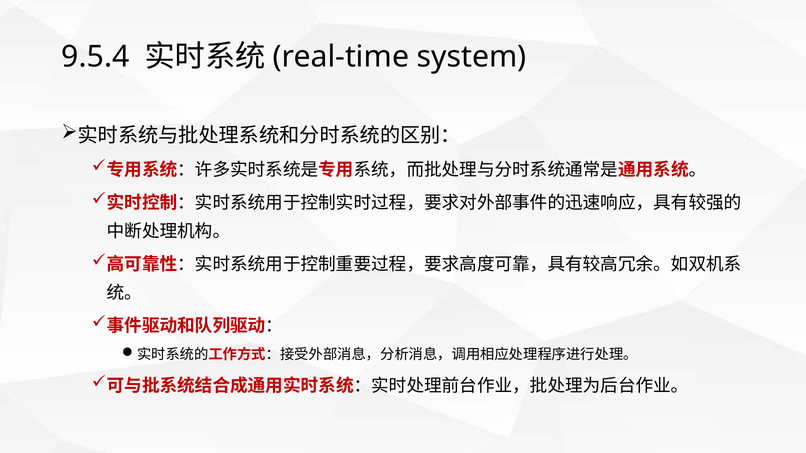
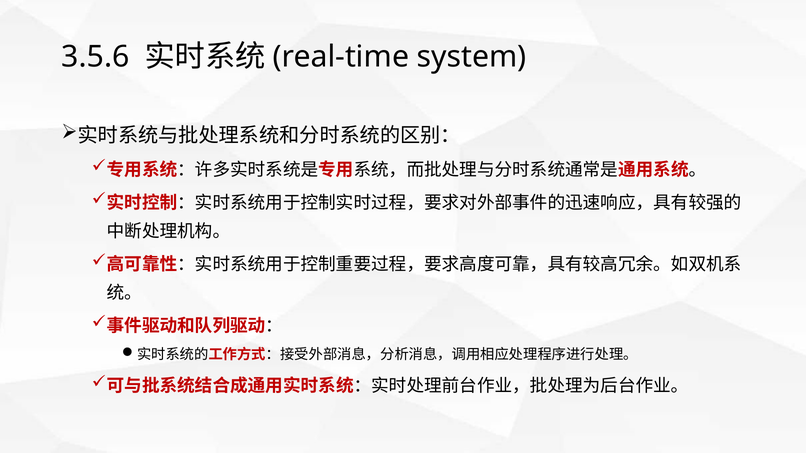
9.5.4: 9.5.4 -> 3.5.6 (95, 57)
